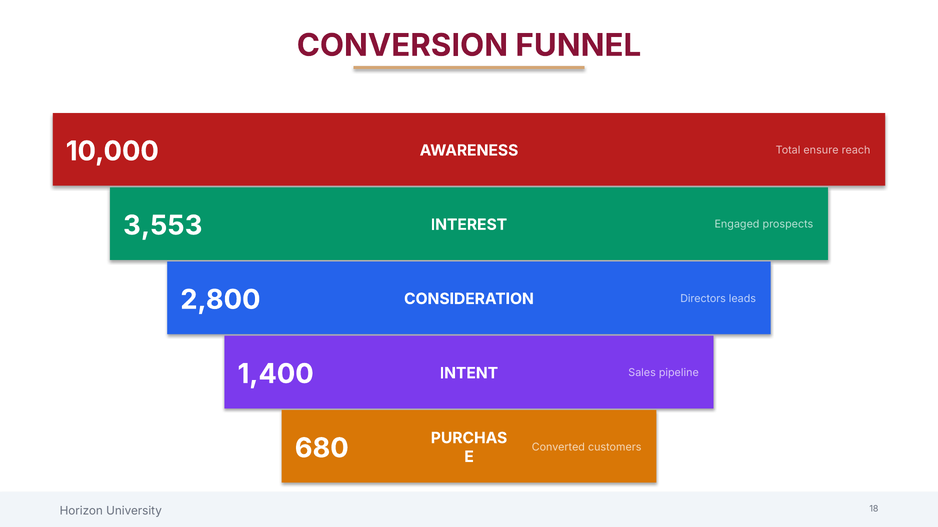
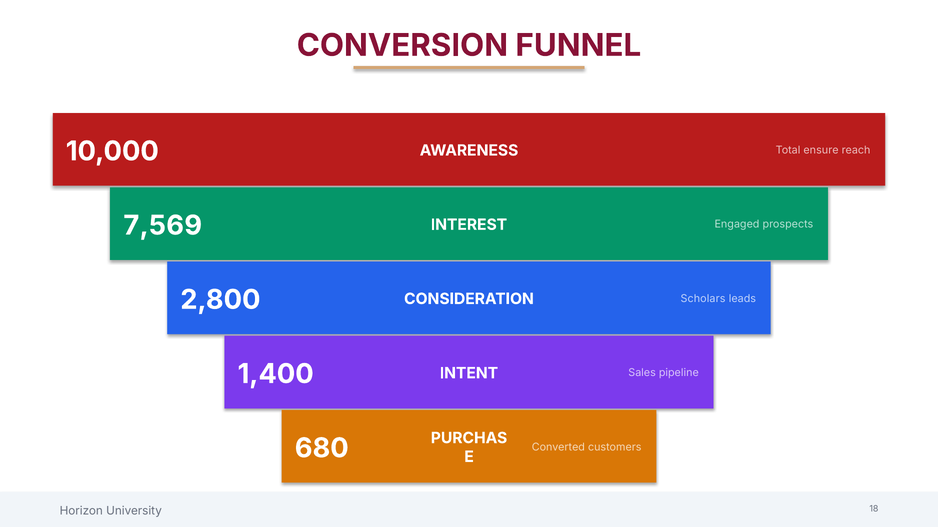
3,553: 3,553 -> 7,569 (163, 226)
Directors: Directors -> Scholars (703, 299)
